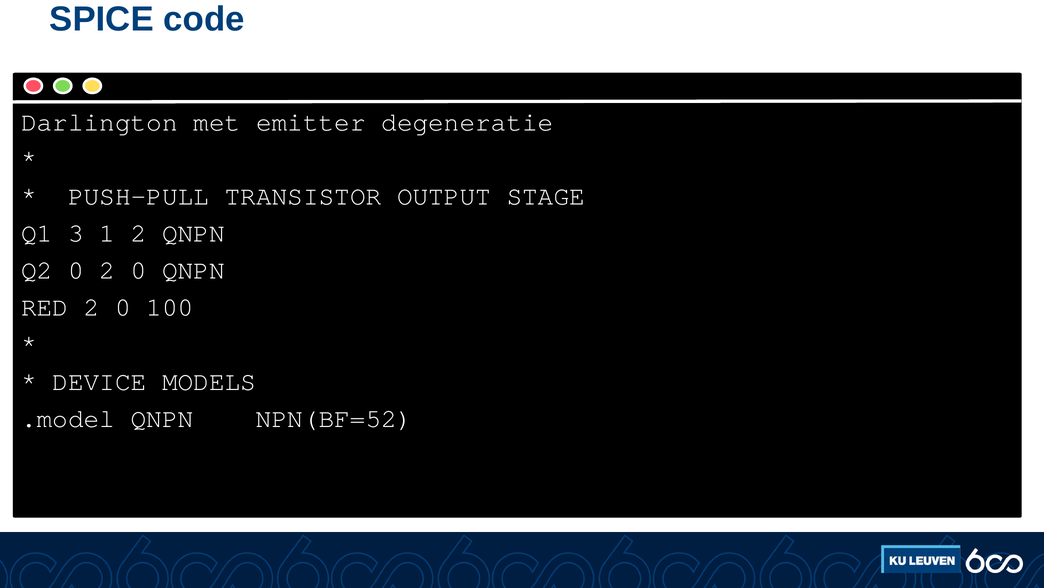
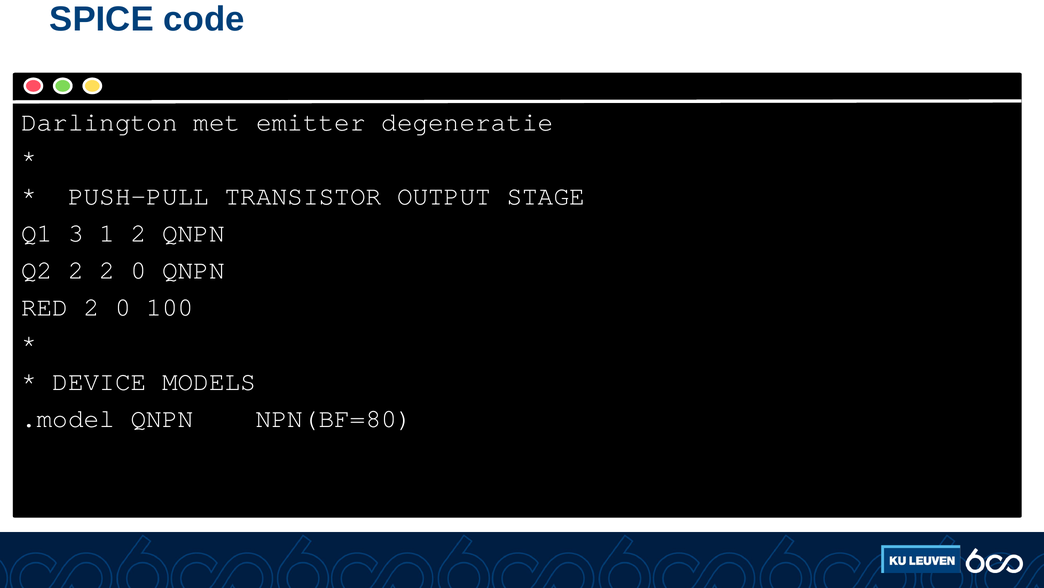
Q2 0: 0 -> 2 (76, 270)
NPN(BF=52: NPN(BF=52 -> NPN(BF=80 (334, 418)
